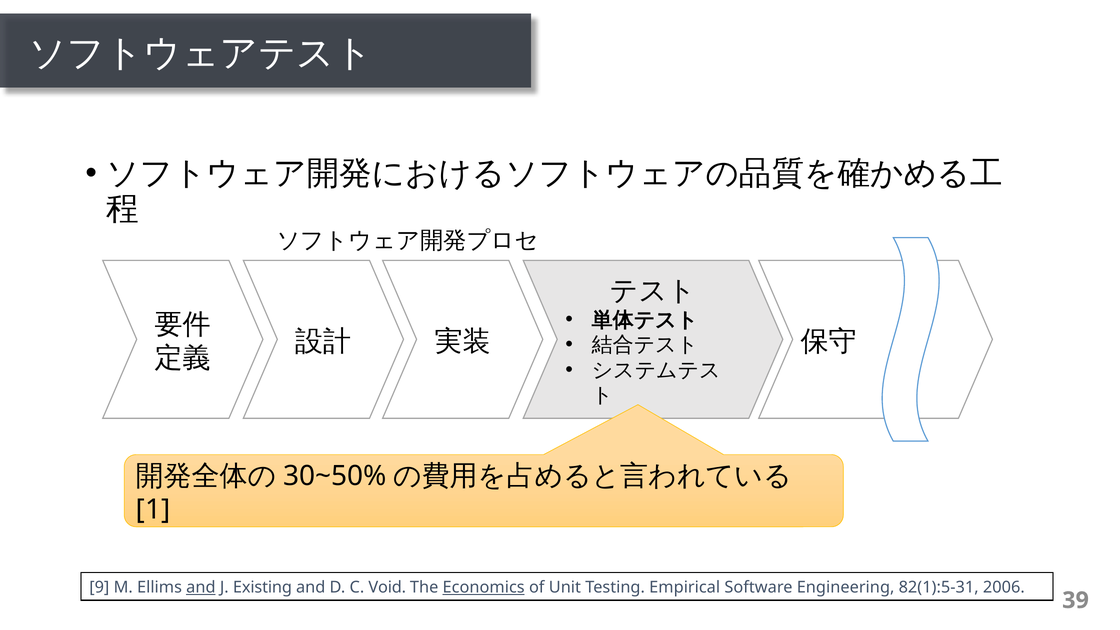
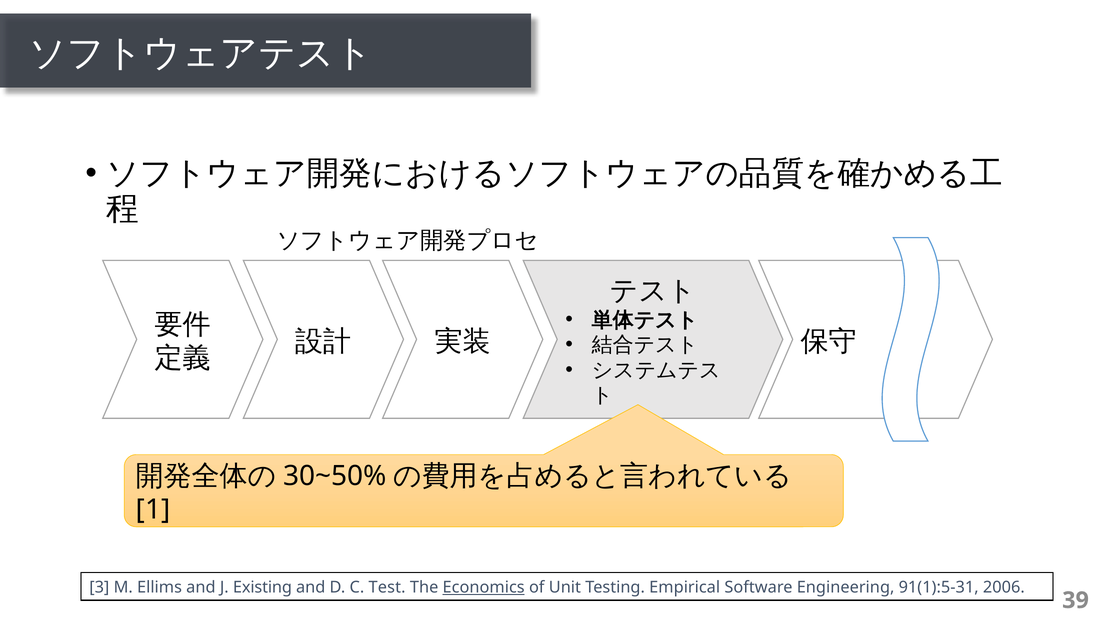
9: 9 -> 3 (99, 587)
and underline: present -> none (201, 587)
Void: Void -> Test (387, 587)
82(1):5-31: 82(1):5-31 -> 91(1):5-31 (939, 587)
